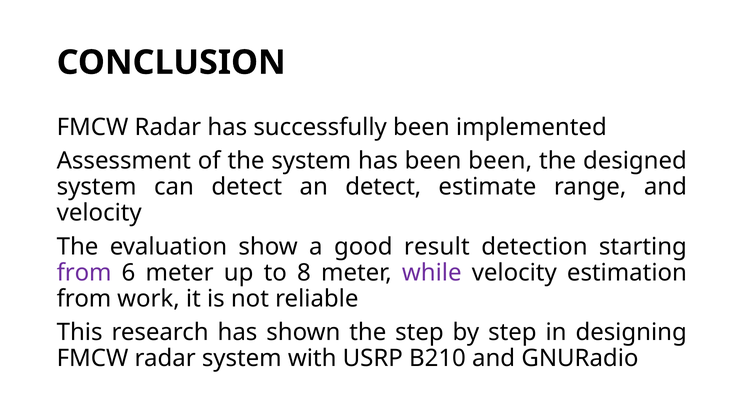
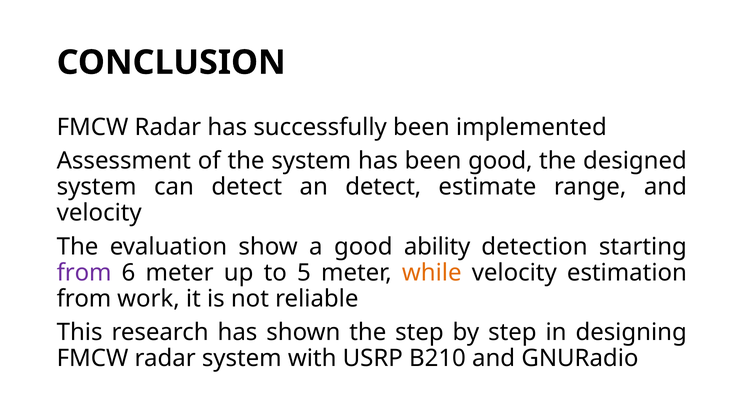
been been: been -> good (500, 161)
result: result -> ability (437, 246)
8: 8 -> 5 (304, 272)
while colour: purple -> orange (432, 272)
